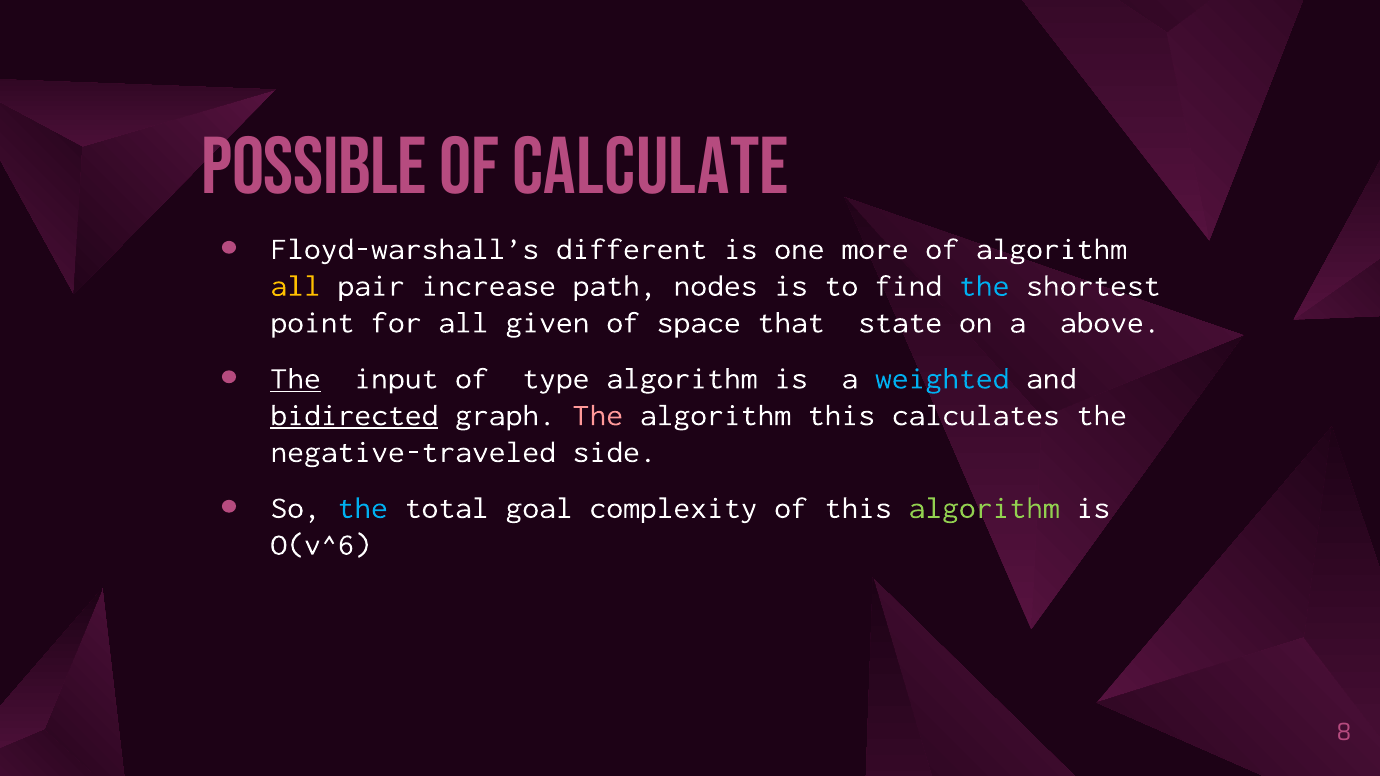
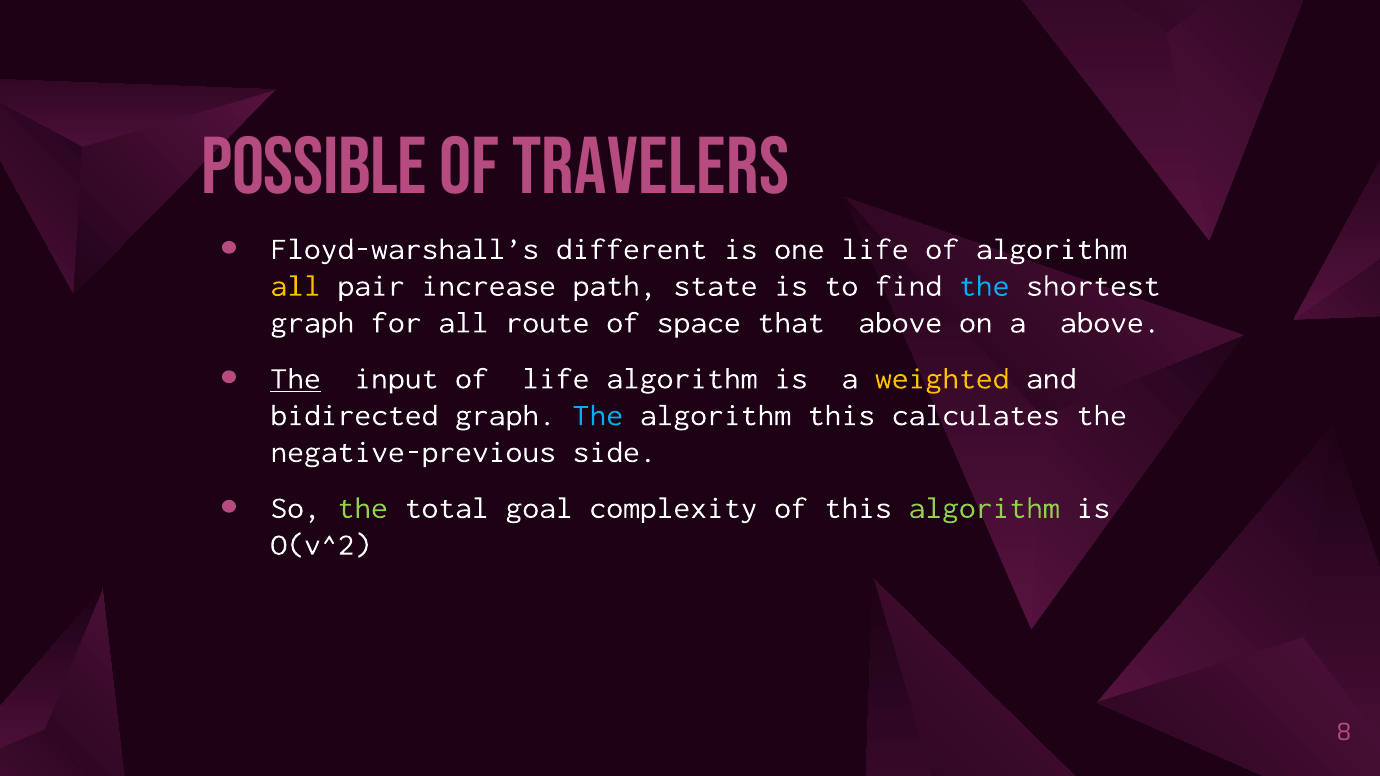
calculate: calculate -> travelers (651, 167)
one more: more -> life (875, 249)
nodes: nodes -> state (716, 286)
point: point -> graph (312, 322)
given: given -> route (548, 322)
that state: state -> above (900, 322)
of type: type -> life (556, 378)
weighted colour: light blue -> yellow (942, 378)
bidirected underline: present -> none (354, 415)
The colour: pink -> light blue (598, 415)
negative-traveled: negative-traveled -> negative-previous (413, 452)
the colour: light blue -> light green (363, 508)
O(v^6: O(v^6 -> O(v^2 (321, 545)
